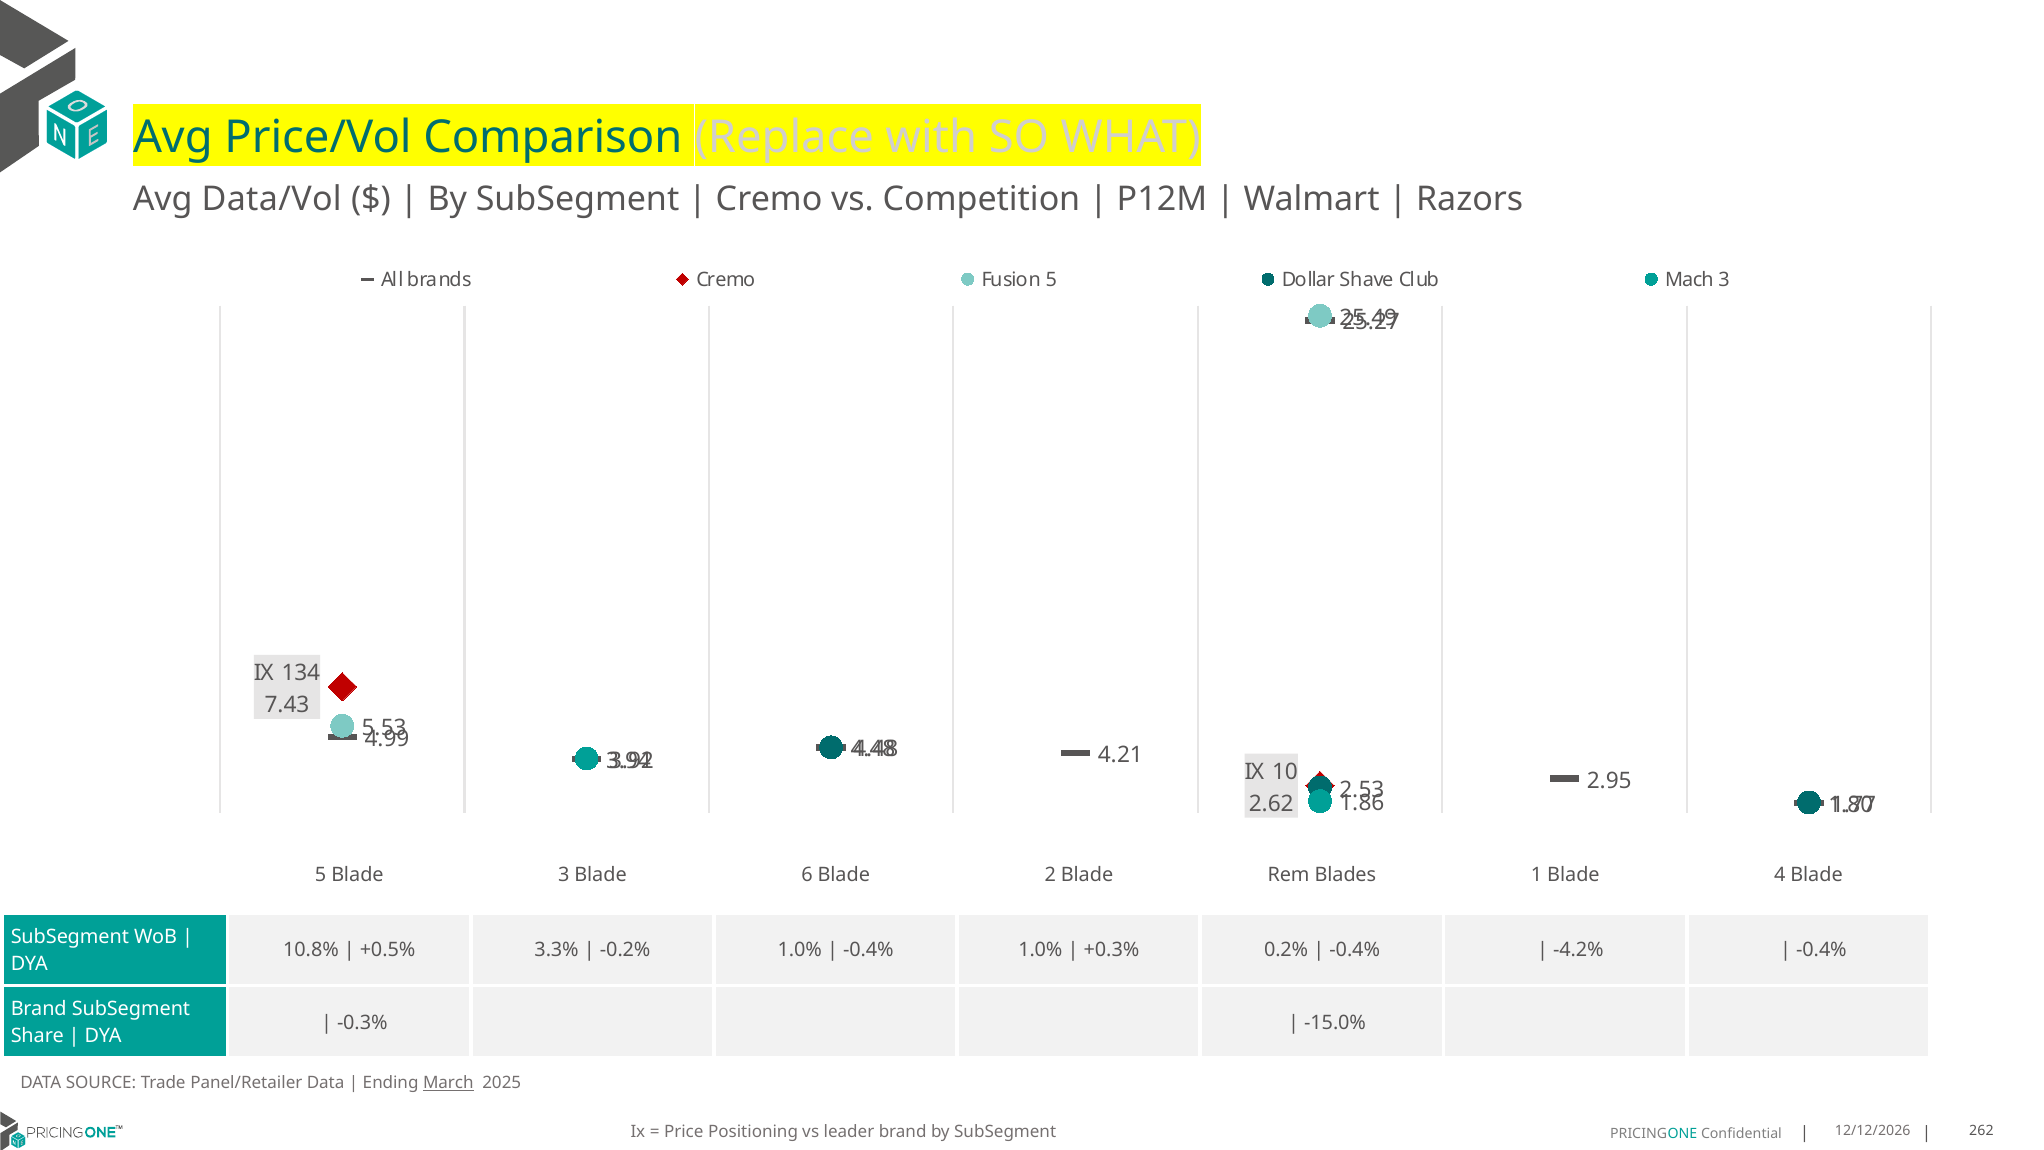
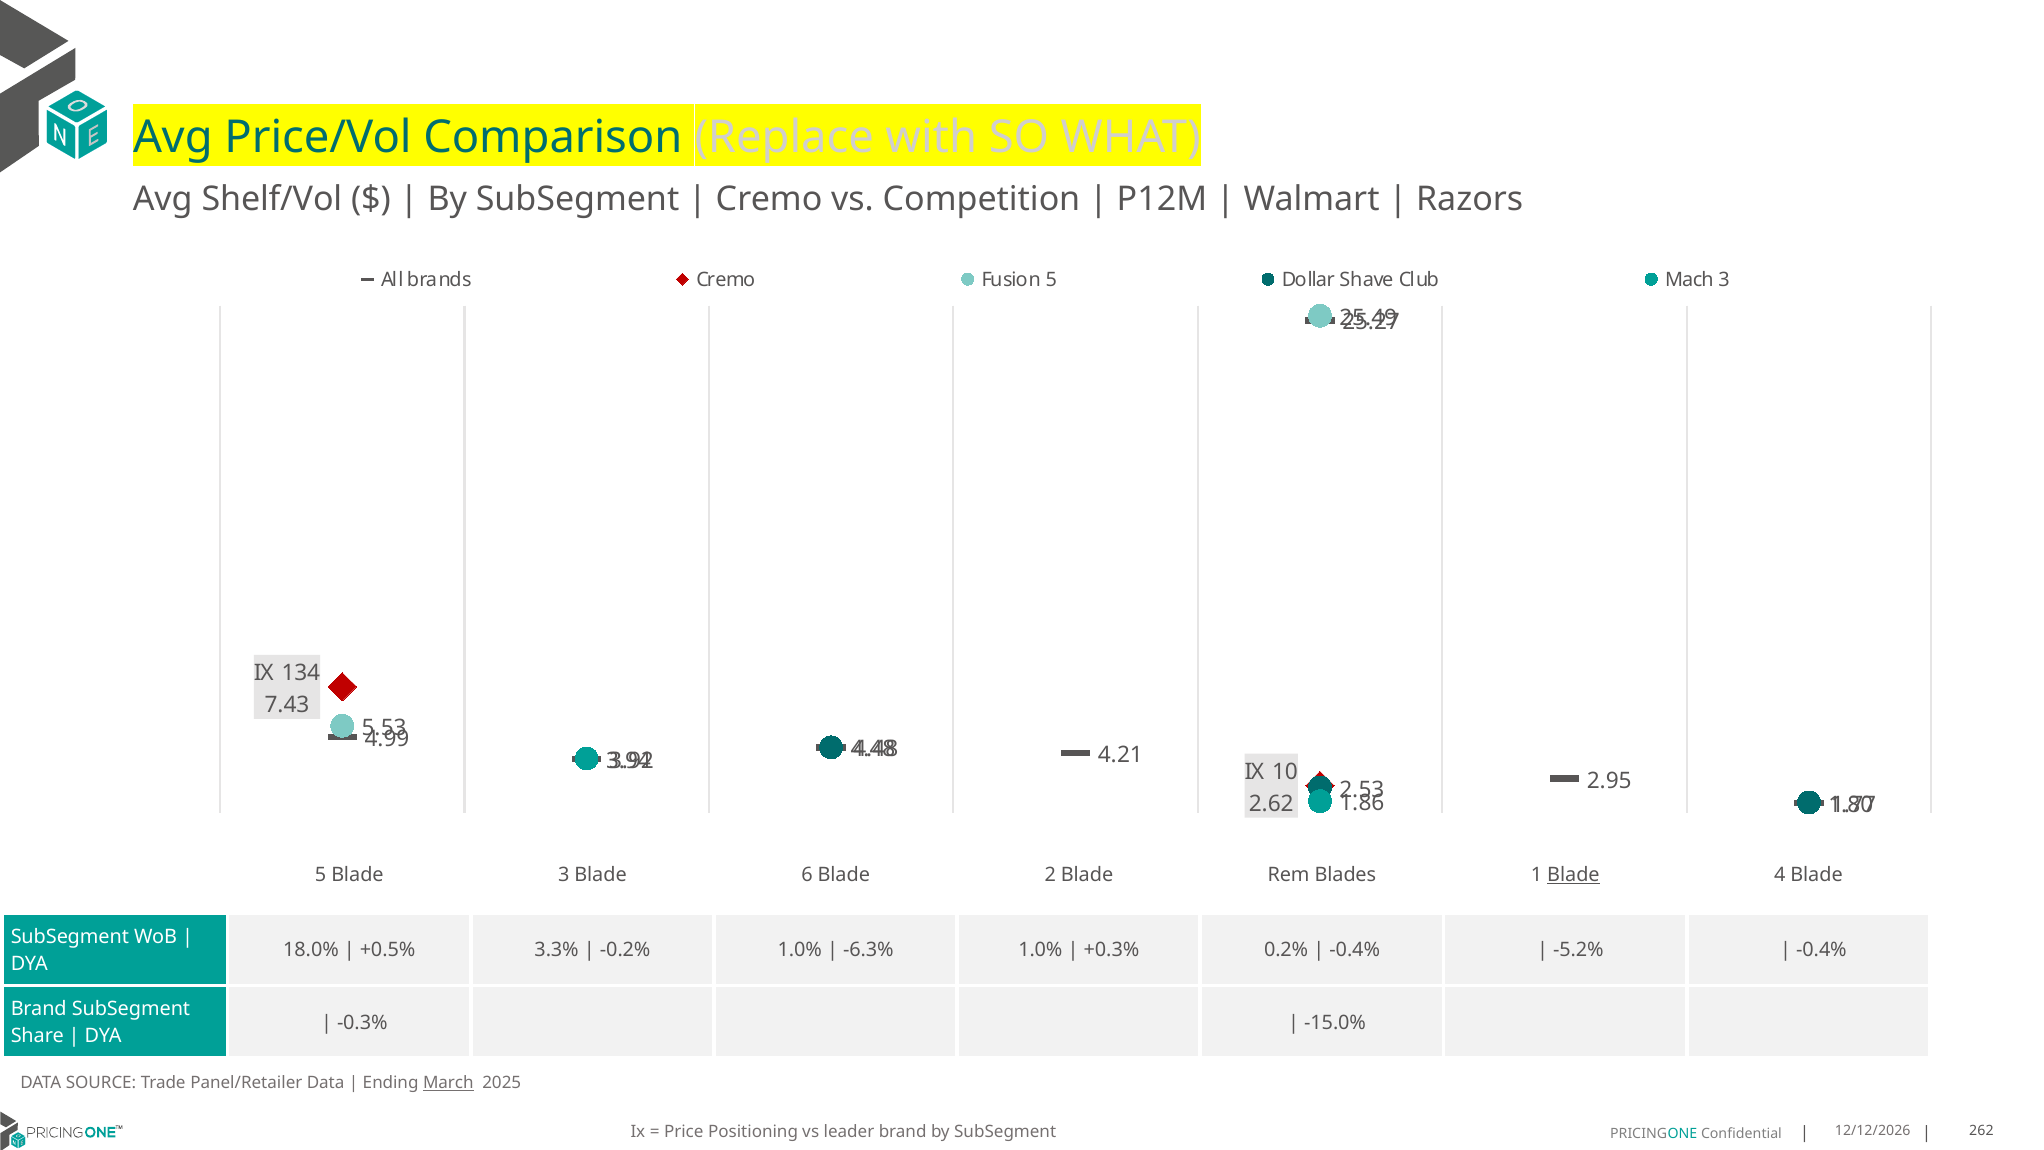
Data/Vol: Data/Vol -> Shelf/Vol (272, 199)
Blade underline: none -> present (1573, 875)
10.8%: 10.8% -> 18.0% (311, 950)
-0.4%: -0.4% -> -6.3% (868, 950)
-4.2%: -4.2% -> -5.2% (1578, 950)
